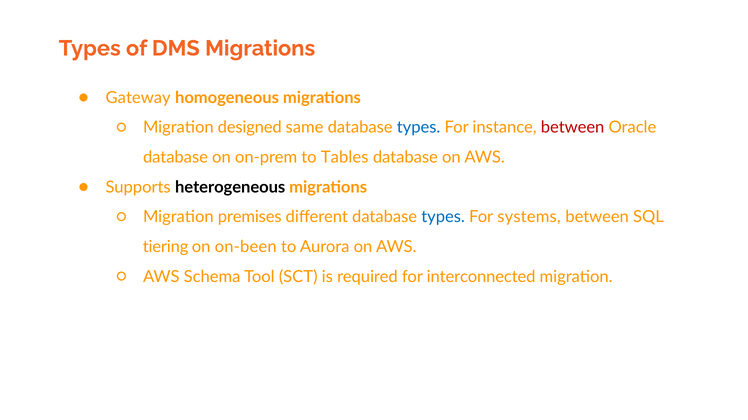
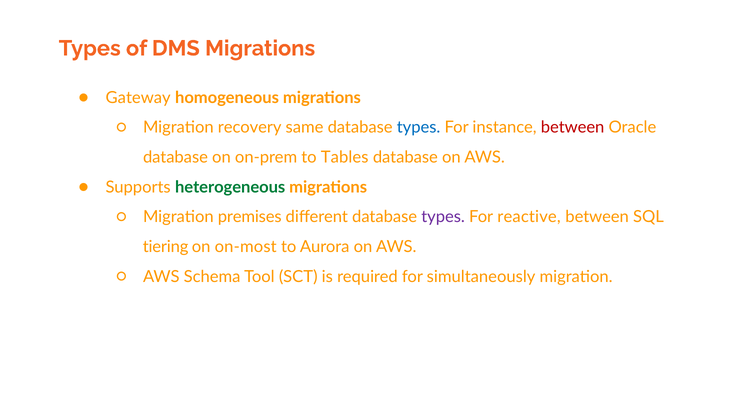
designed: designed -> recovery (250, 128)
heterogeneous colour: black -> green (230, 187)
types colour: blue -> purple (443, 217)
systems: systems -> reactive (529, 217)
on-been: on-been -> on-most (246, 247)
interconnected: interconnected -> simultaneously (481, 277)
